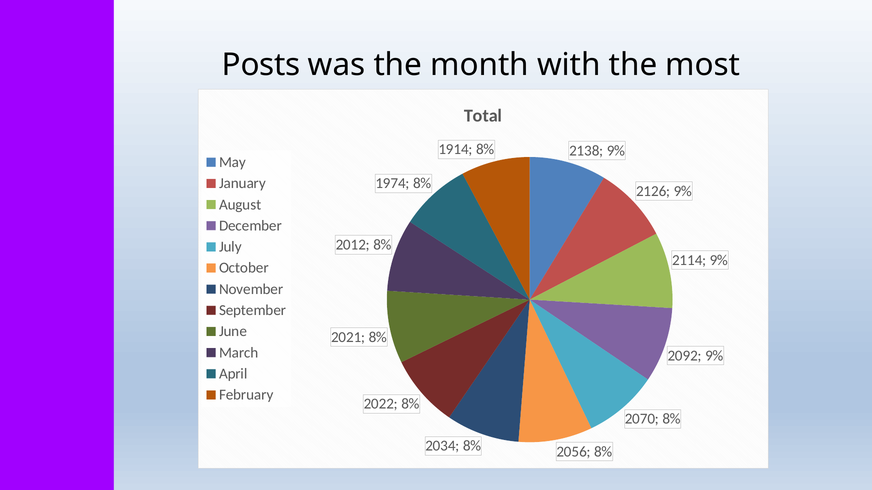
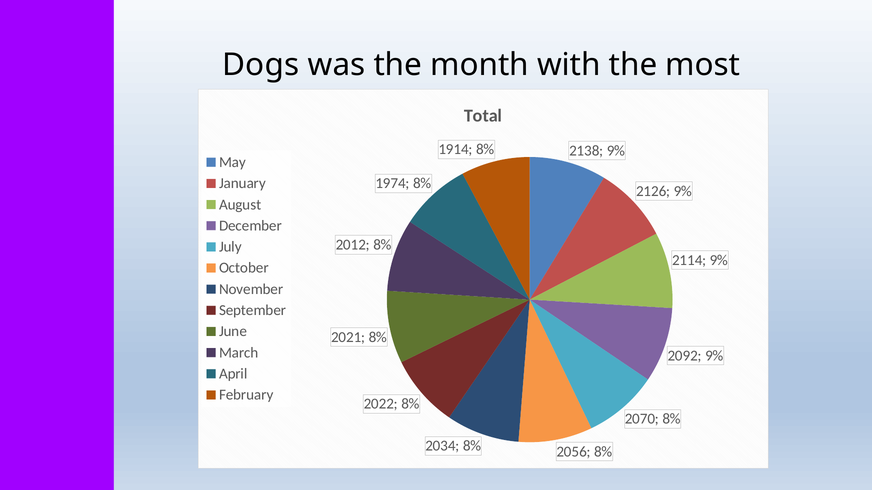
Posts: Posts -> Dogs (261, 65)
